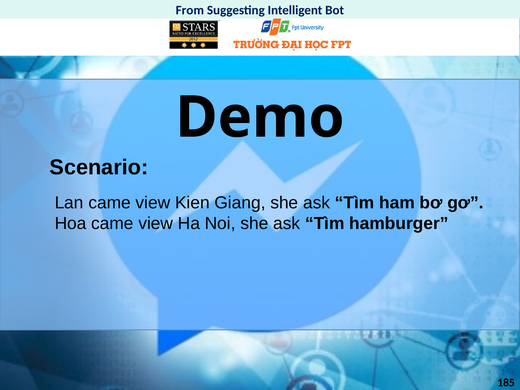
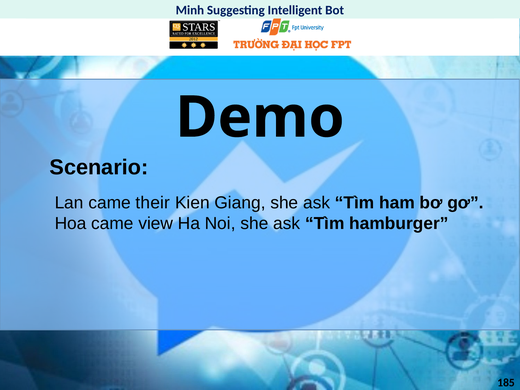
From: From -> Minh (190, 10)
Lan came view: view -> their (153, 203)
